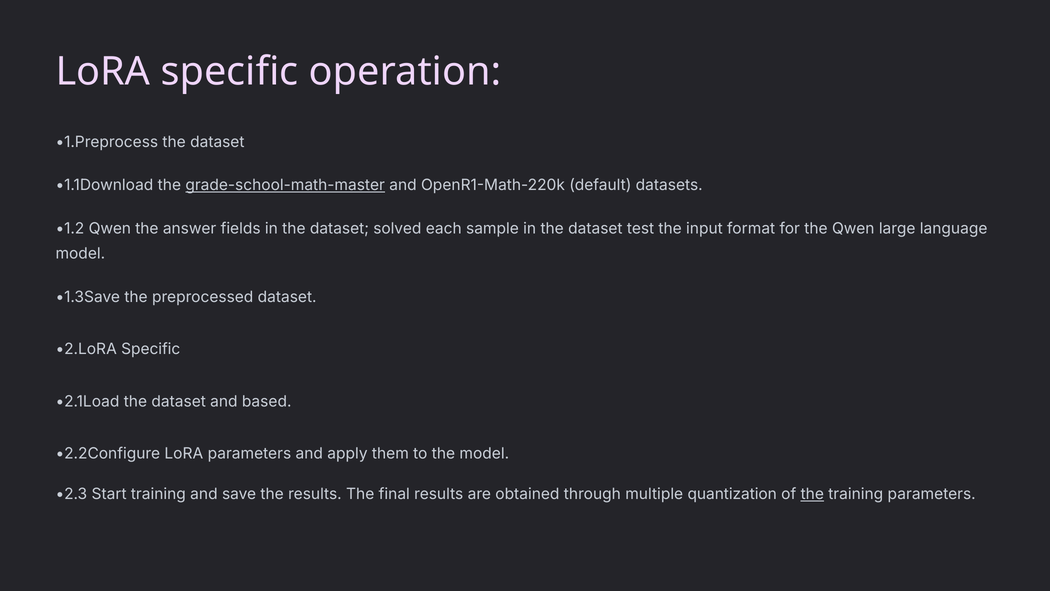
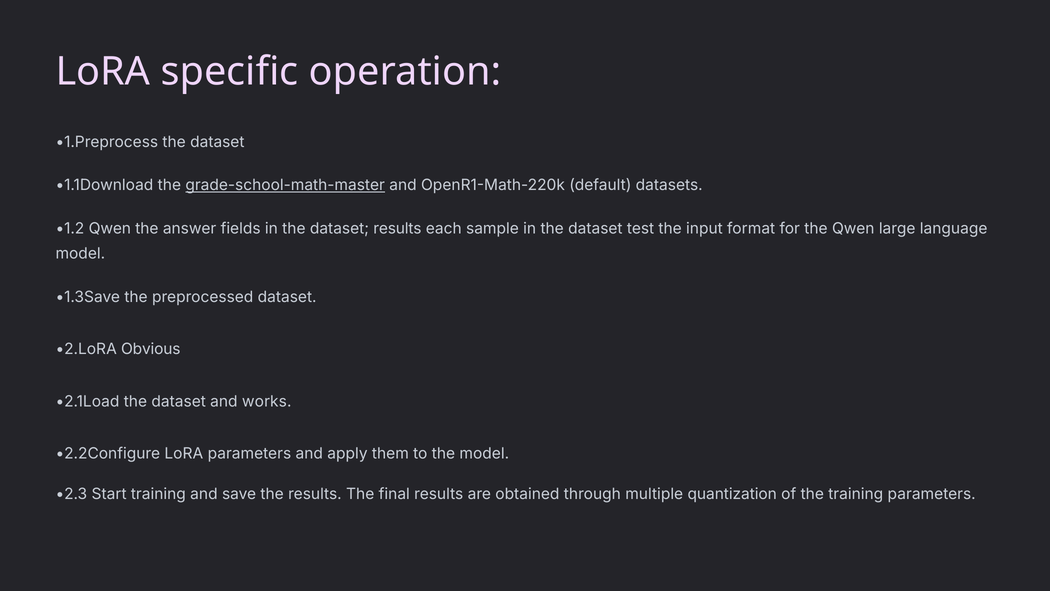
dataset solved: solved -> results (397, 228)
•2.LoRA Specific: Specific -> Obvious (151, 349)
based: based -> works (267, 401)
the underline: present -> none (812, 494)
